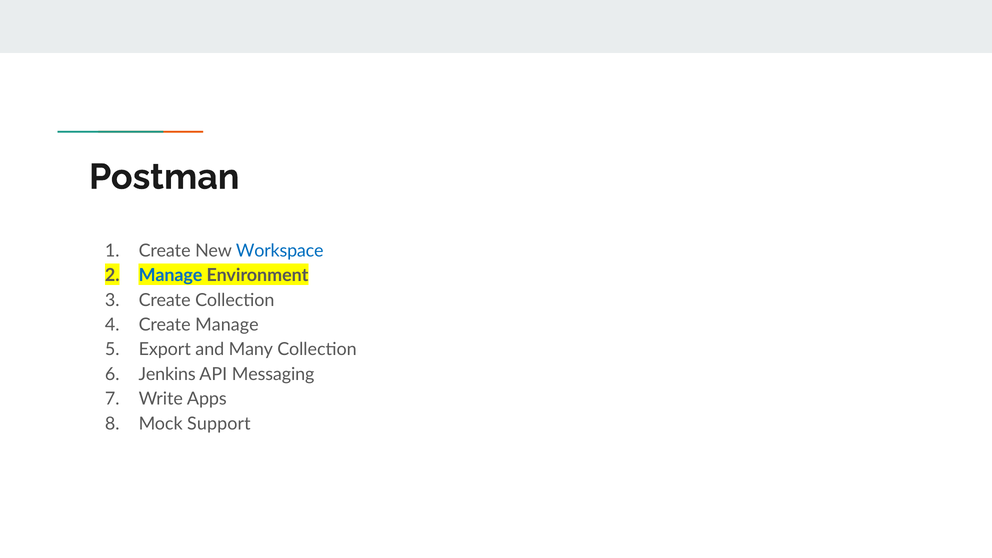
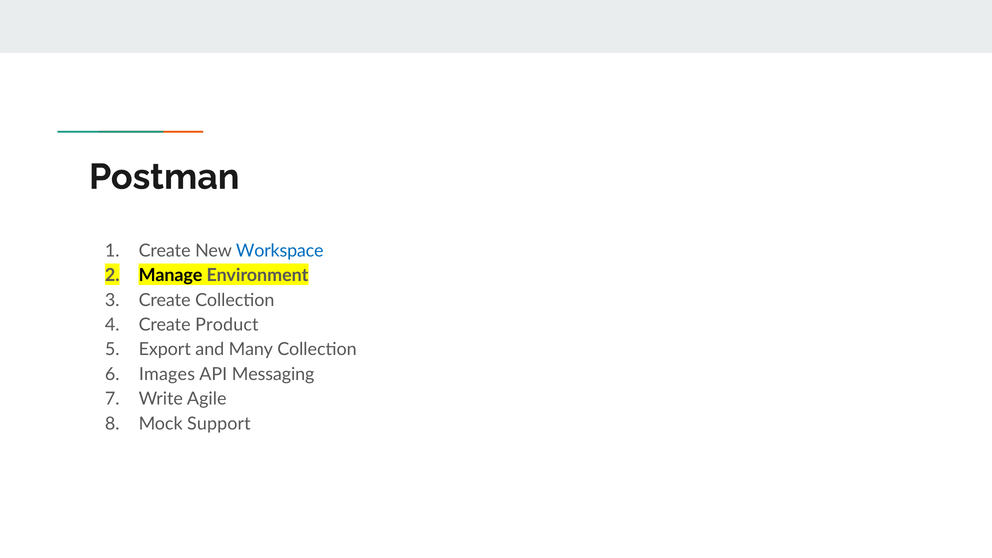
Manage colour: blue -> black (171, 275)
Create Manage: Manage -> Product (227, 325)
Jenkins: Jenkins -> Images (167, 374)
Apps: Apps -> Agile (207, 399)
